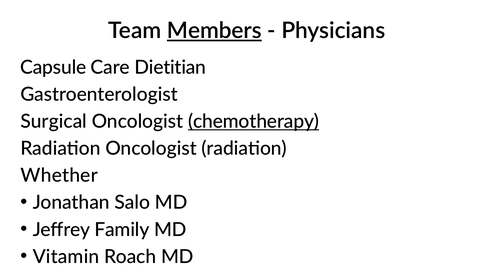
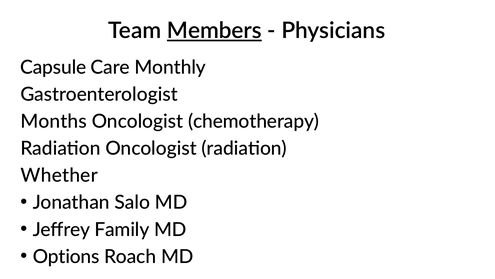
Dietitian: Dietitian -> Monthly (170, 67)
Surgical: Surgical -> Months (54, 121)
chemotherapy underline: present -> none (254, 121)
Vitamin: Vitamin -> Options (66, 256)
